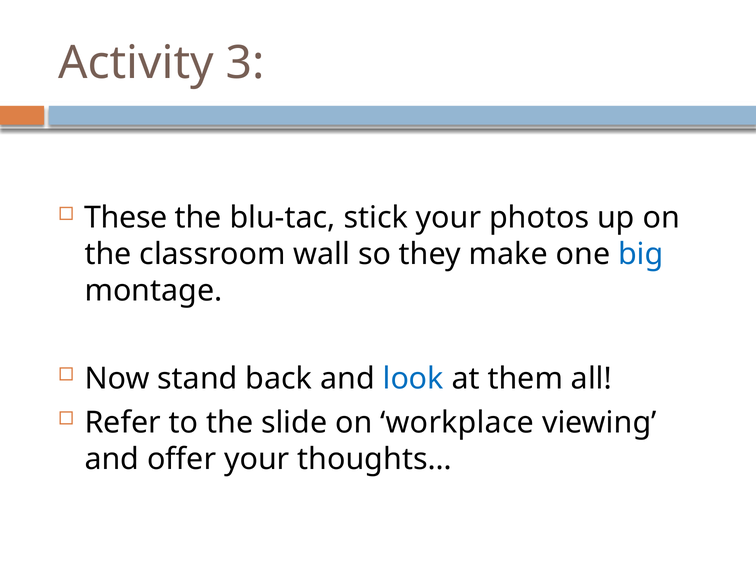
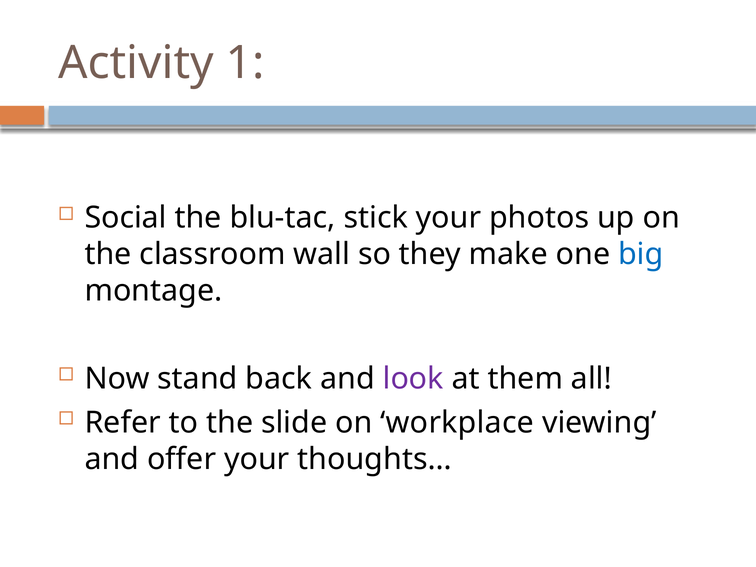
3: 3 -> 1 (245, 63)
These: These -> Social (126, 218)
look colour: blue -> purple (413, 379)
